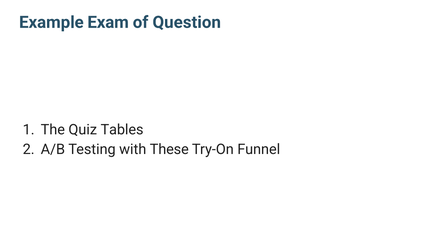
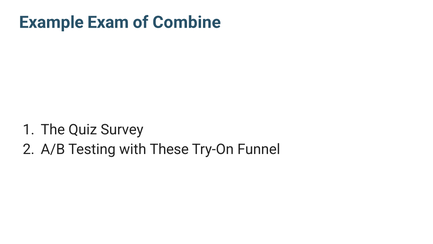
Question: Question -> Combine (187, 22)
Tables: Tables -> Survey (122, 129)
